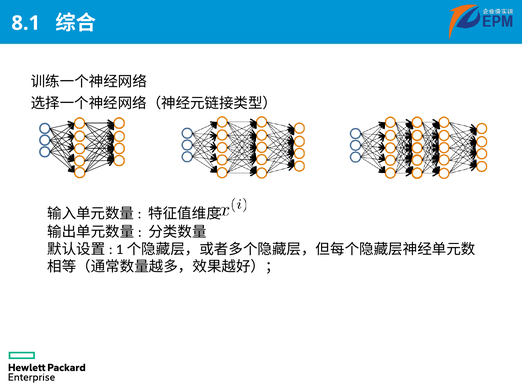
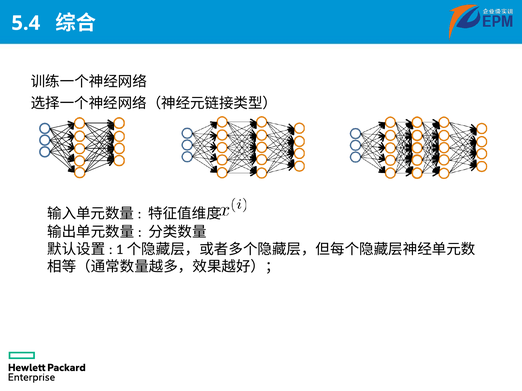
8.1: 8.1 -> 5.4 (26, 23)
